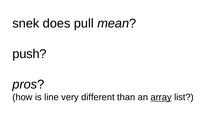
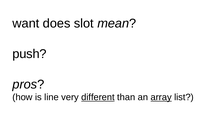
snek: snek -> want (26, 23)
pull: pull -> slot (84, 23)
different underline: none -> present (98, 97)
